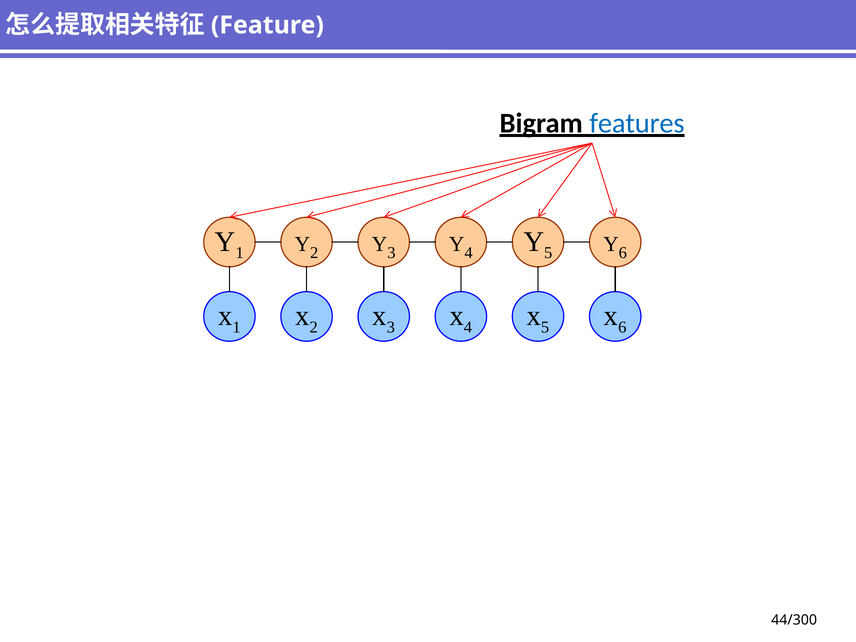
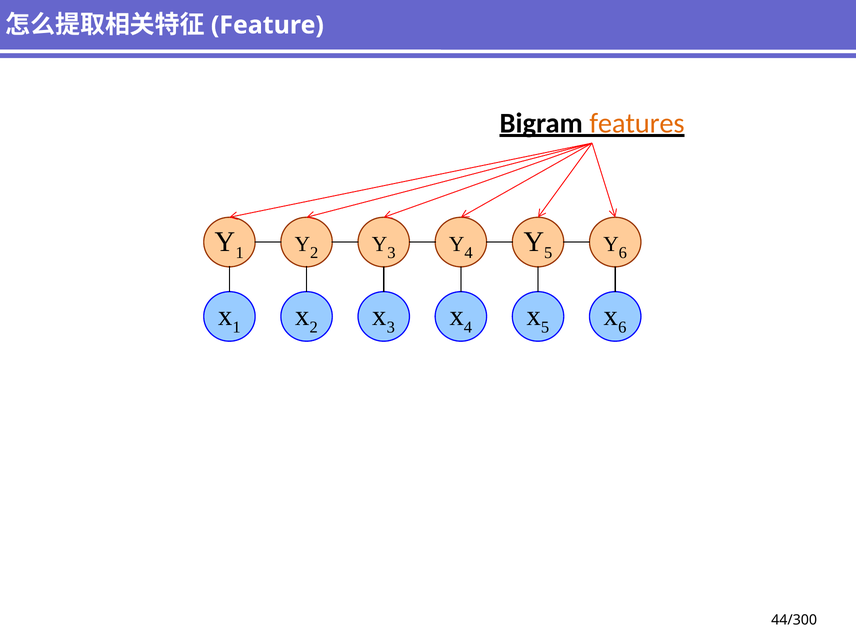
features colour: blue -> orange (637, 123)
